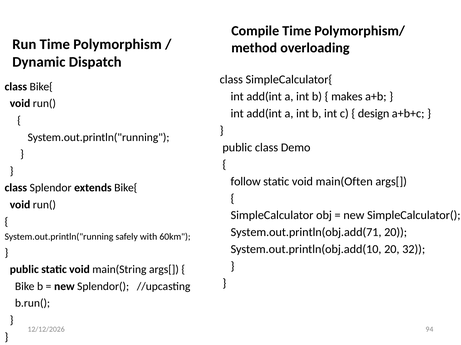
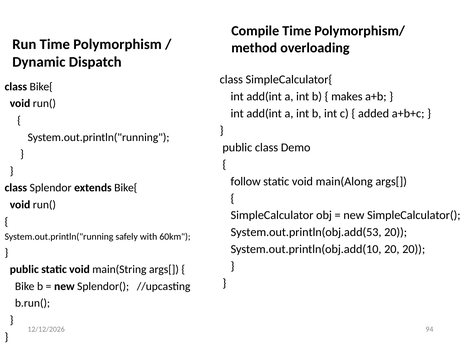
design: design -> added (374, 114)
main(Often: main(Often -> main(Along (344, 182)
System.out.println(obj.add(71: System.out.println(obj.add(71 -> System.out.println(obj.add(53 (306, 233)
20 32: 32 -> 20 (414, 250)
